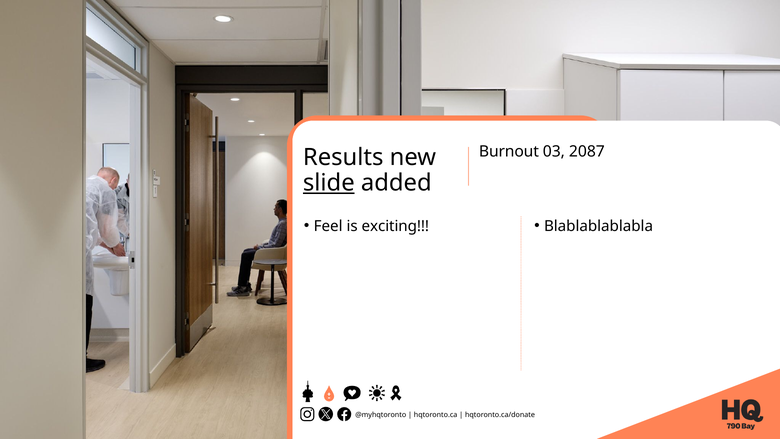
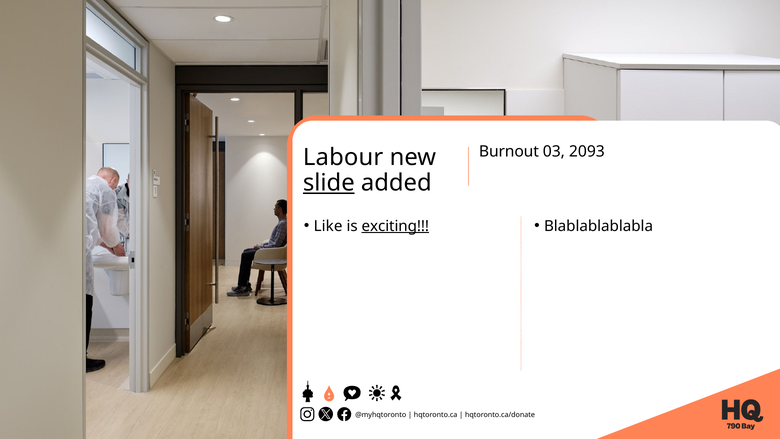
2087: 2087 -> 2093 (587, 152)
Results: Results -> Labour (343, 157)
Feel: Feel -> Like (328, 226)
exciting underline: none -> present (395, 226)
